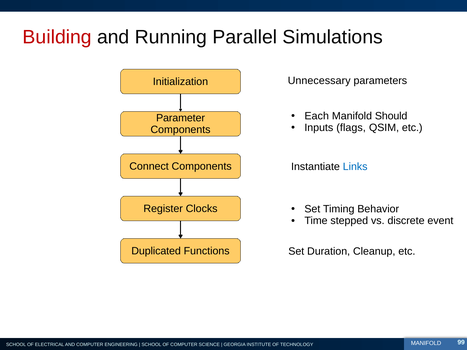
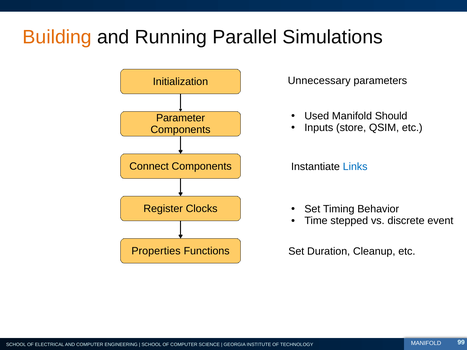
Building colour: red -> orange (57, 37)
Each: Each -> Used (317, 116)
flags: flags -> store (351, 128)
Duplicated: Duplicated -> Properties (156, 251)
